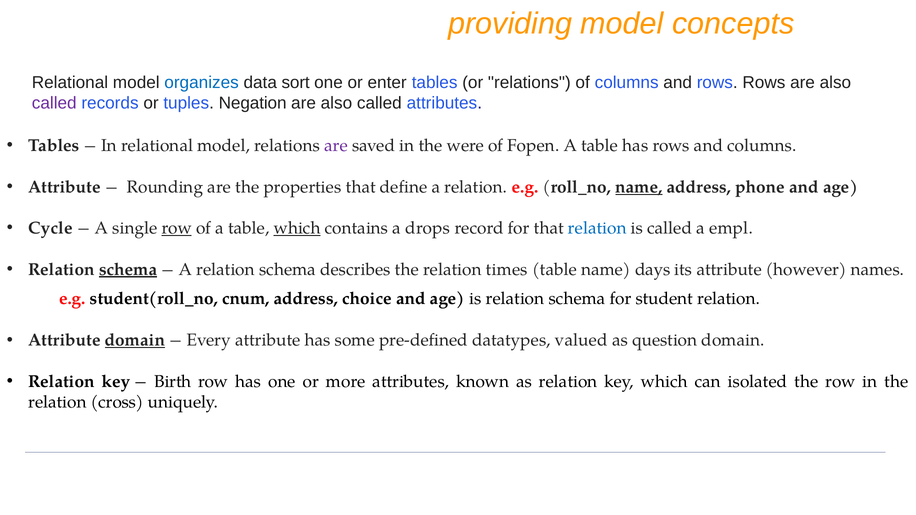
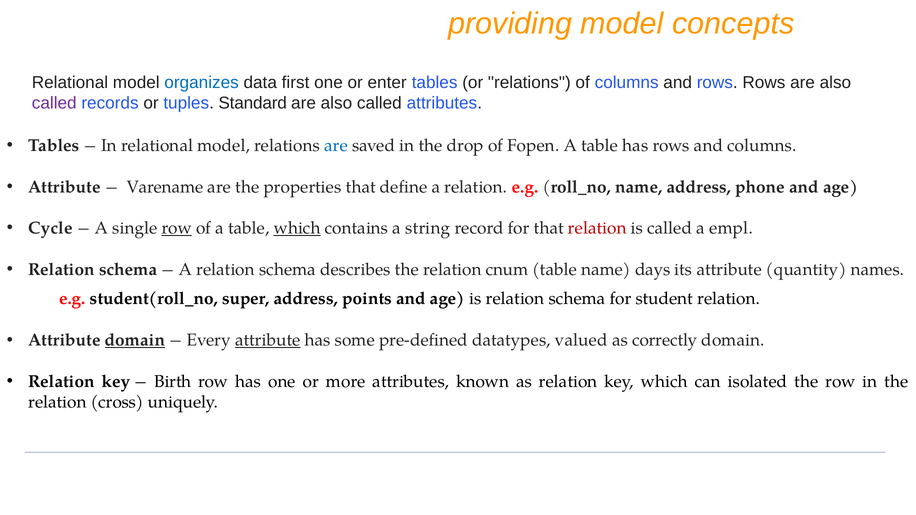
sort: sort -> first (296, 83)
Negation: Negation -> Standard (253, 103)
are colour: purple -> blue (336, 146)
were: were -> drop (465, 146)
Rounding: Rounding -> Varename (165, 187)
name underline: present -> none (639, 187)
drops: drops -> string (428, 228)
relation colour: blue -> red (597, 228)
schema underline: present -> none (128, 269)
times: times -> cnum (507, 269)
however: however -> quantity (806, 269)
cnum: cnum -> super (246, 299)
choice: choice -> points (367, 299)
attribute underline: none -> present (268, 340)
question: question -> correctly (665, 340)
